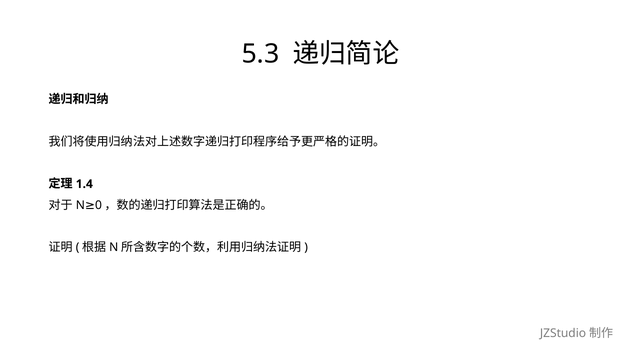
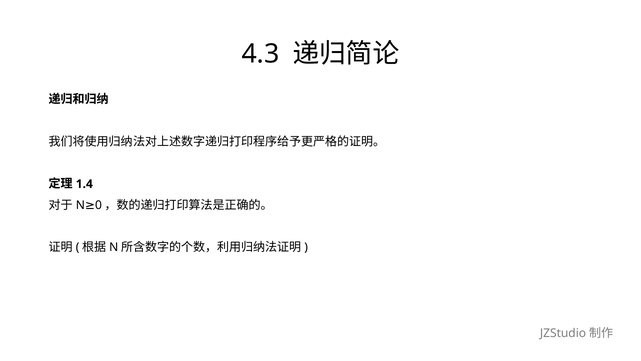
5.3: 5.3 -> 4.3 (260, 54)
